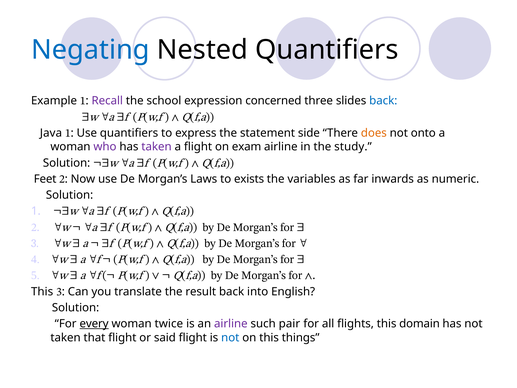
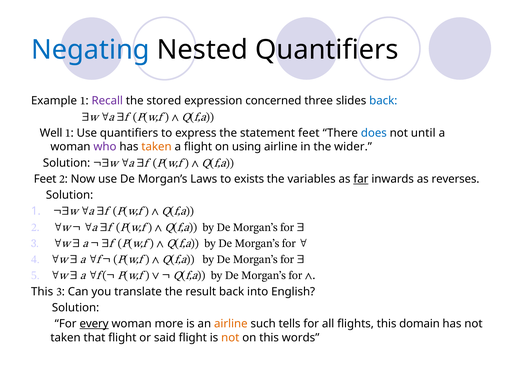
school: school -> stored (164, 101)
Java: Java -> Well (51, 133)
statement side: side -> feet (309, 133)
does colour: orange -> blue (374, 133)
onto: onto -> until (423, 133)
taken colour: purple -> orange (157, 147)
exam: exam -> using (247, 147)
study: study -> wider (353, 147)
far underline: none -> present (361, 179)
numeric: numeric -> reverses (455, 179)
twice: twice -> more (169, 324)
airline colour: purple -> orange (231, 324)
pair: pair -> tells (290, 324)
not colour: blue -> orange (230, 337)
things: things -> words (301, 337)
